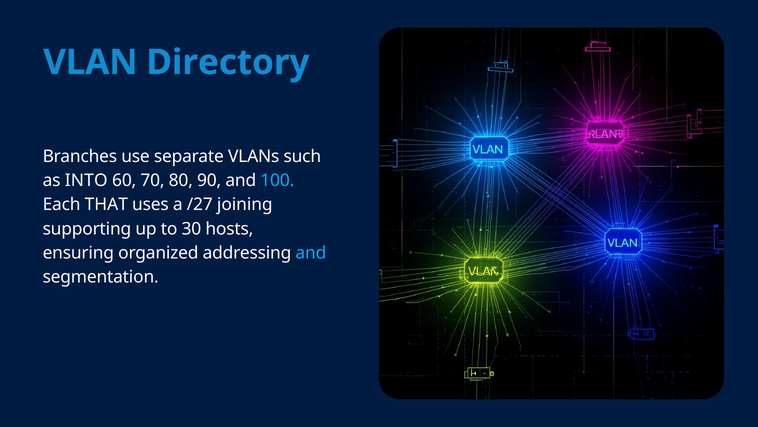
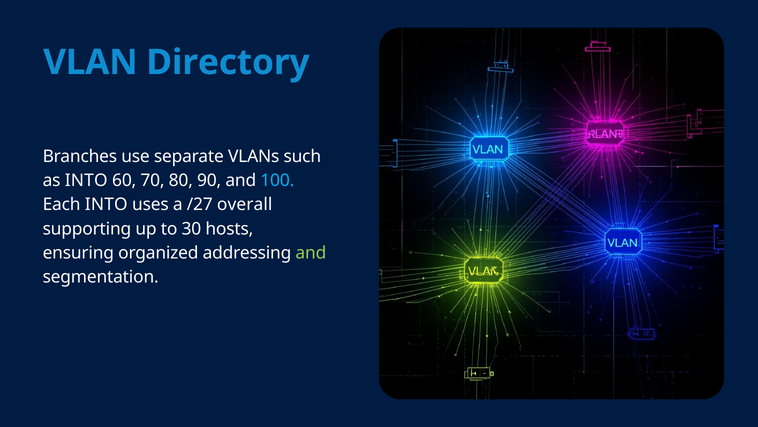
Each THAT: THAT -> INTO (106, 204)
joining: joining -> overall (245, 204)
and colour: light blue -> light green (311, 253)
